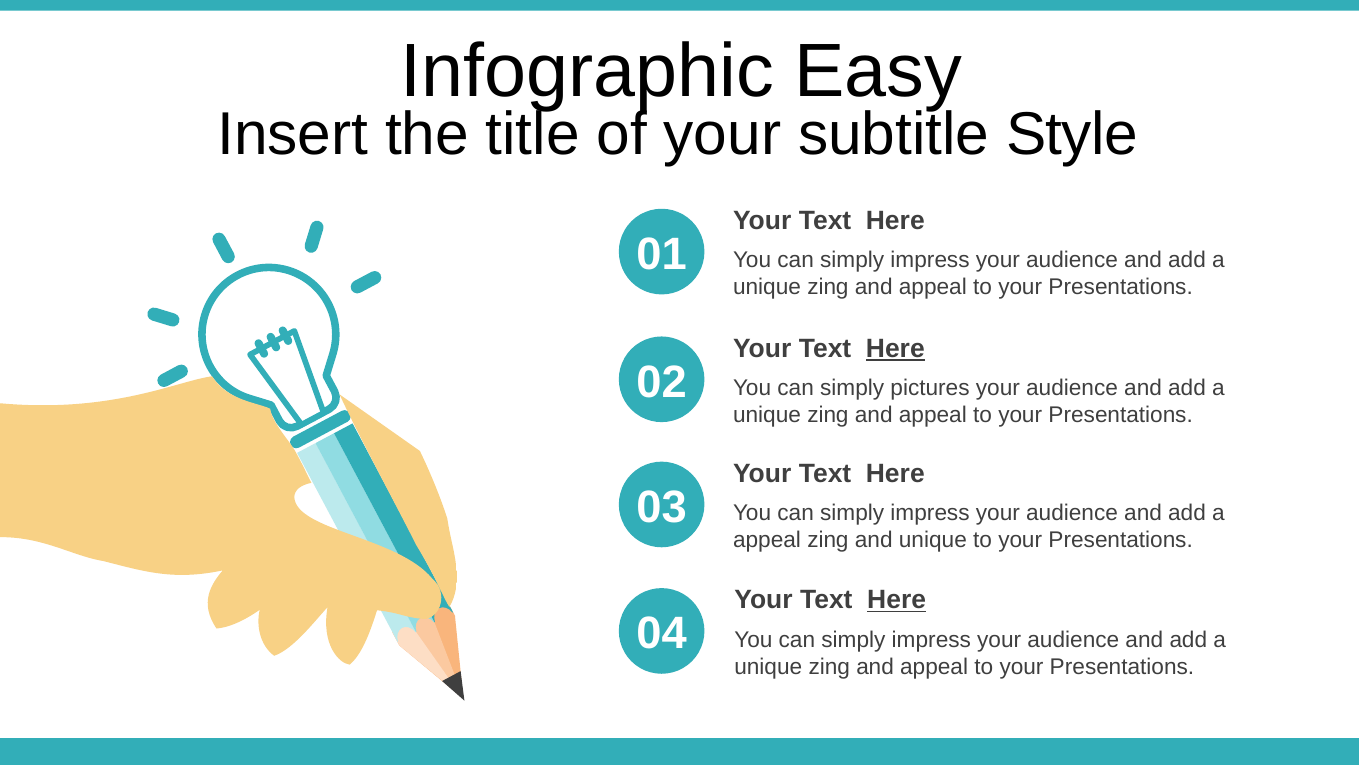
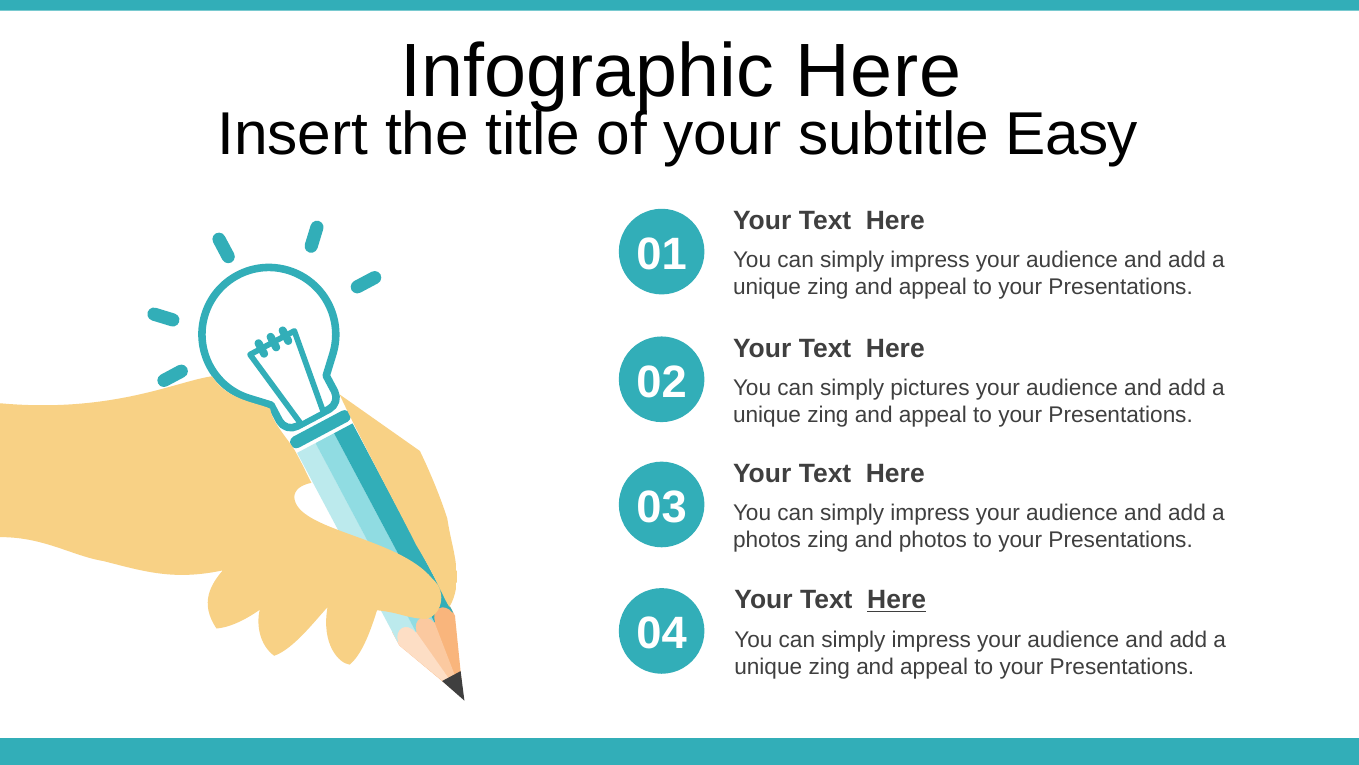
Infographic Easy: Easy -> Here (878, 71)
Style: Style -> Easy (1072, 135)
Here underline: present -> none (895, 348)
appeal: appeal -> photos (767, 540)
and unique: unique -> photos (933, 540)
